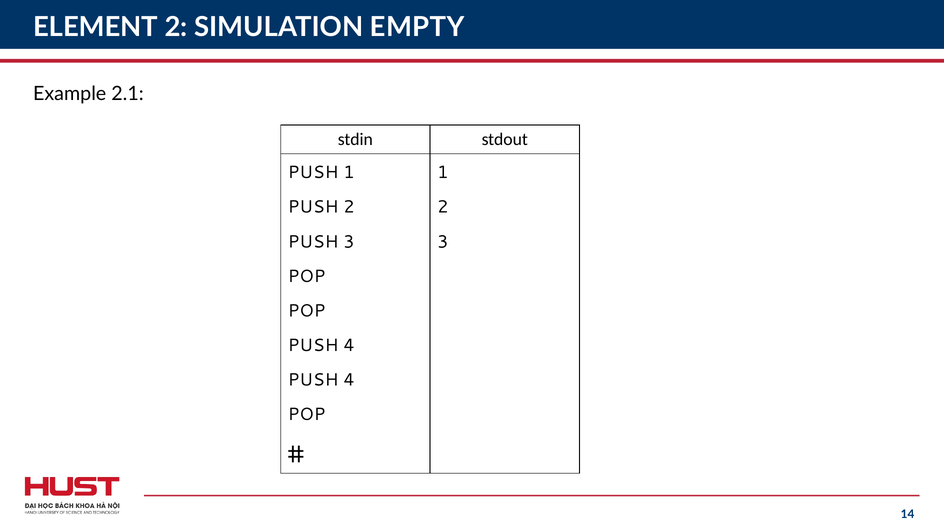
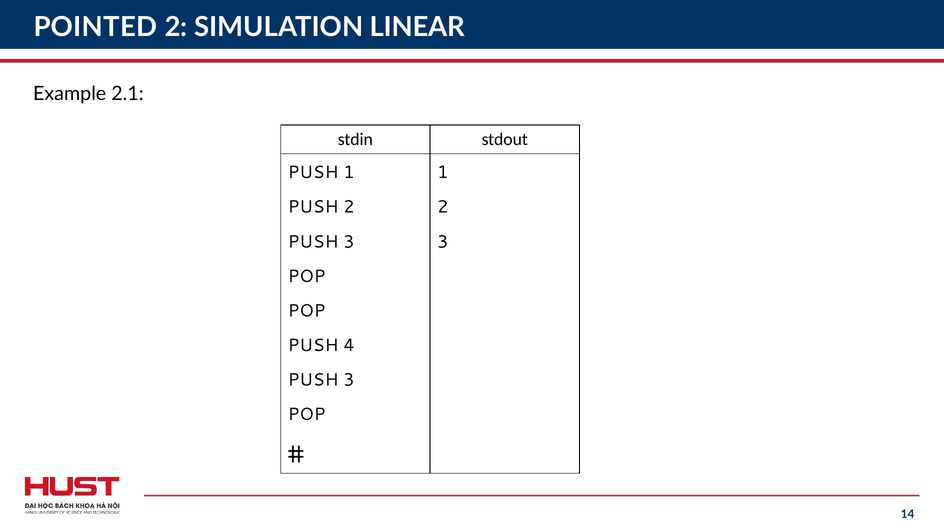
ELEMENT: ELEMENT -> POINTED (95, 27)
EMPTY: EMPTY -> LINEAR (417, 27)
4: 4 -> 3 (349, 380)
